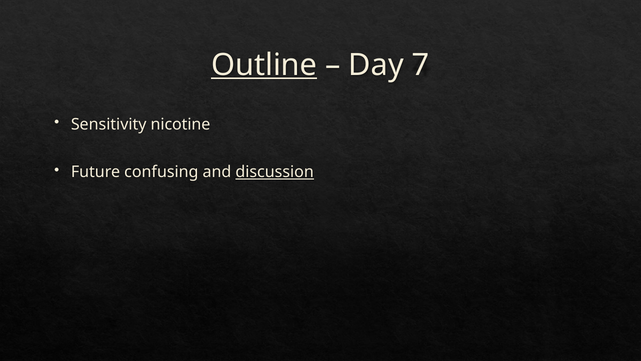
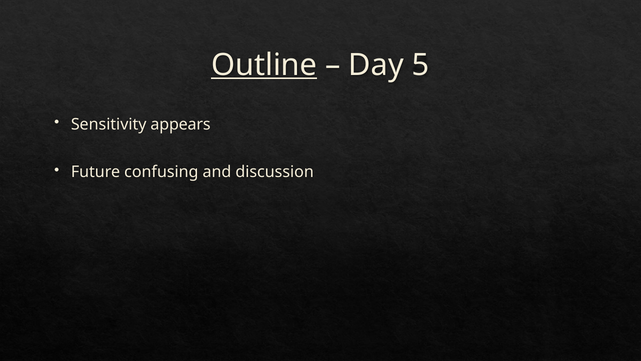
7: 7 -> 5 (420, 65)
nicotine: nicotine -> appears (181, 124)
discussion underline: present -> none (275, 172)
